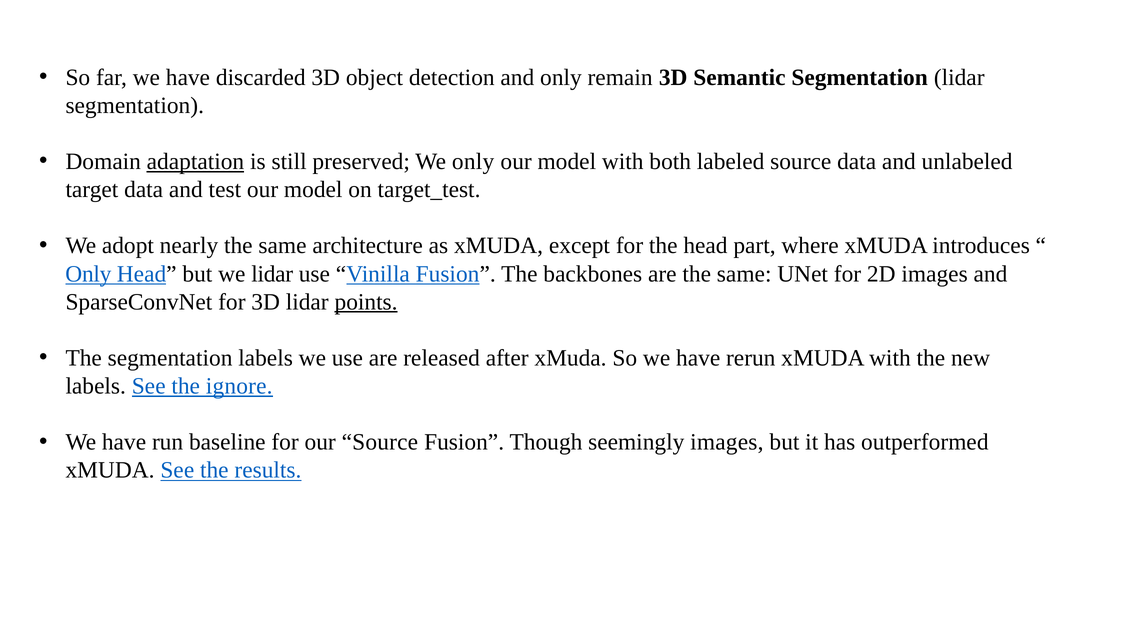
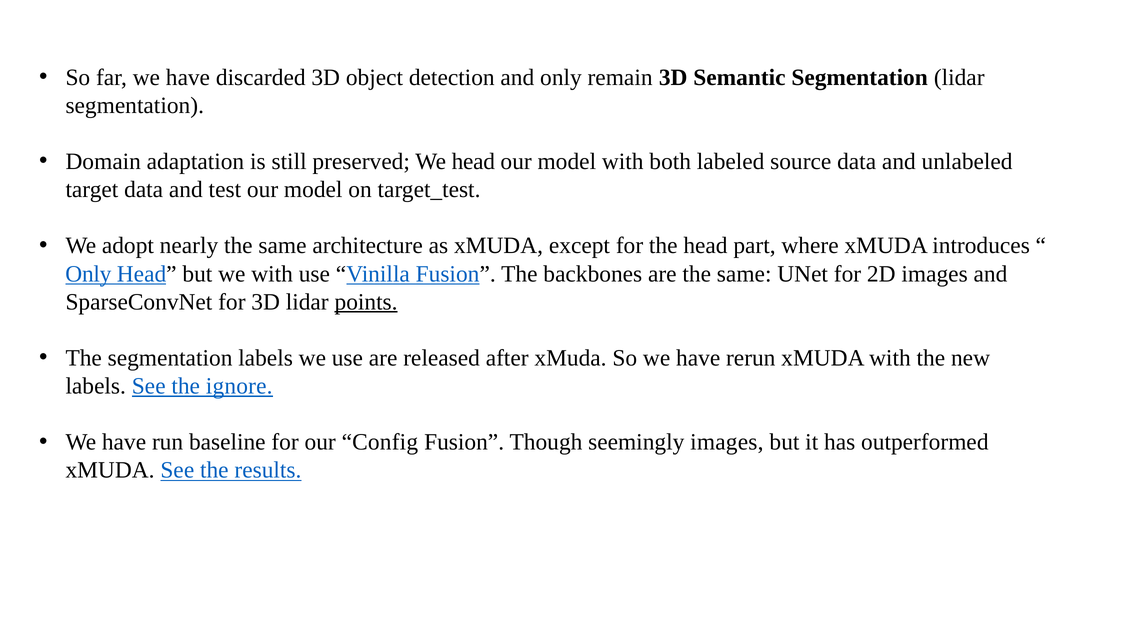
adaptation underline: present -> none (195, 162)
We only: only -> head (473, 162)
we lidar: lidar -> with (272, 274)
our Source: Source -> Config (380, 442)
